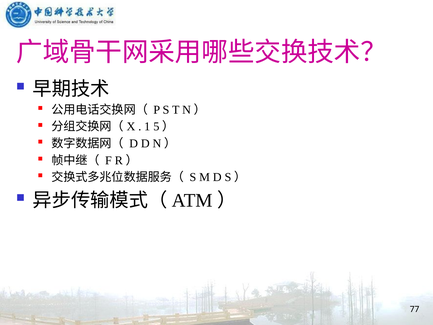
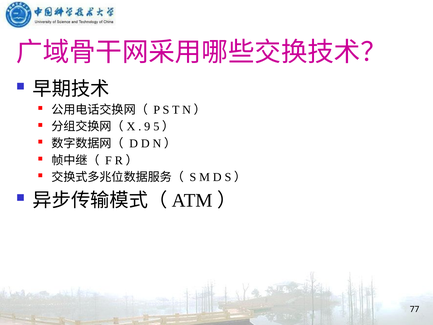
1: 1 -> 9 (147, 127)
